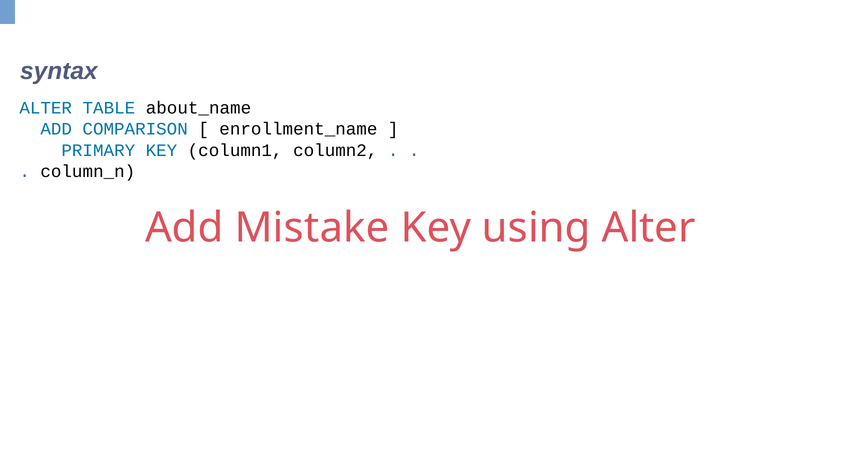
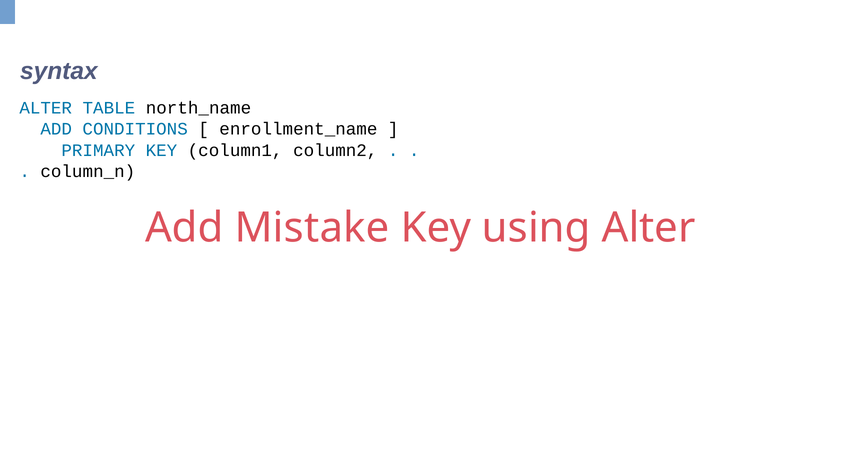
about_name: about_name -> north_name (198, 108)
COMPARISON: COMPARISON -> CONDITIONS (135, 129)
